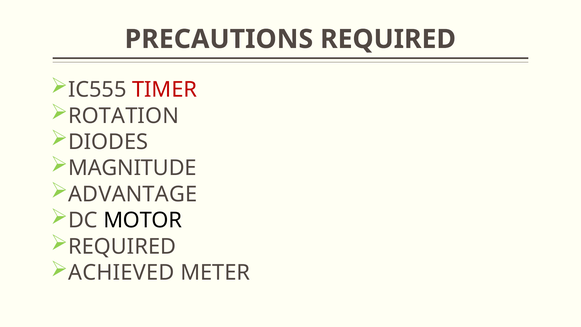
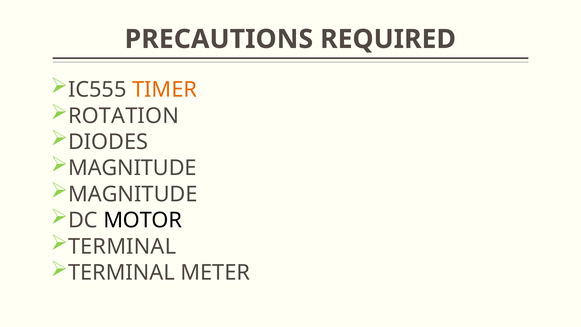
TIMER colour: red -> orange (165, 90)
ADVANTAGE: ADVANTAGE -> MAGNITUDE (133, 194)
REQUIRED: REQUIRED -> TERMINAL (122, 246)
ACHIEVED: ACHIEVED -> TERMINAL (121, 273)
